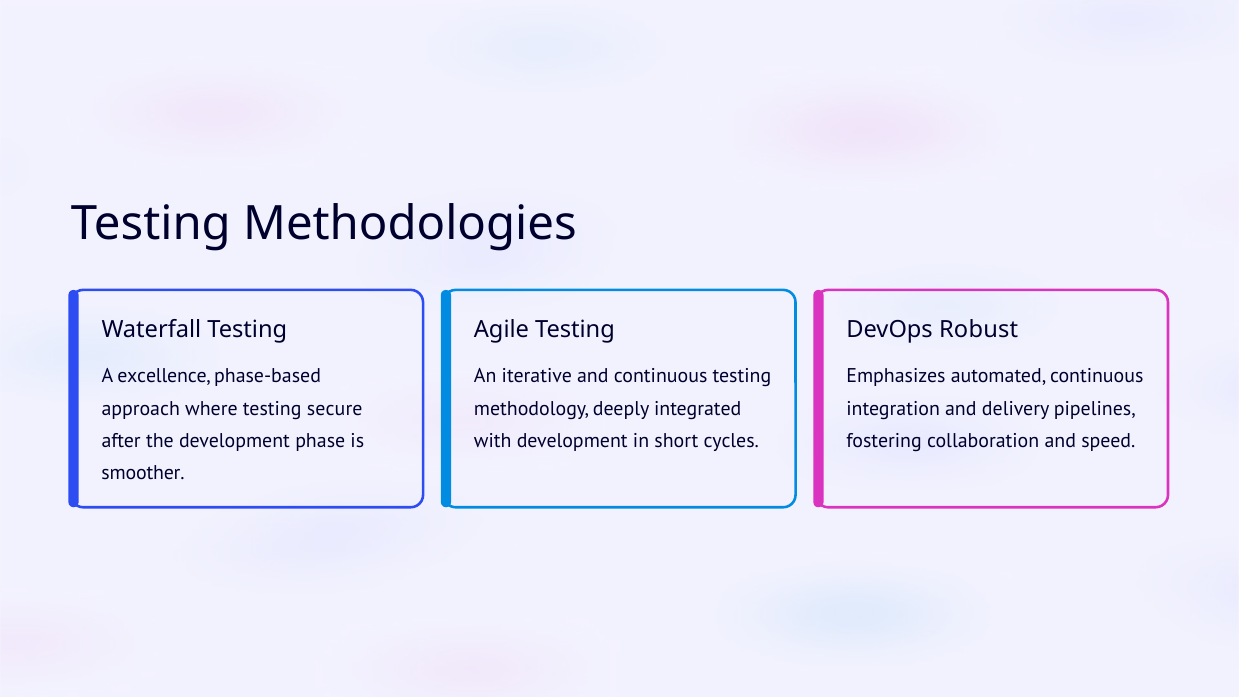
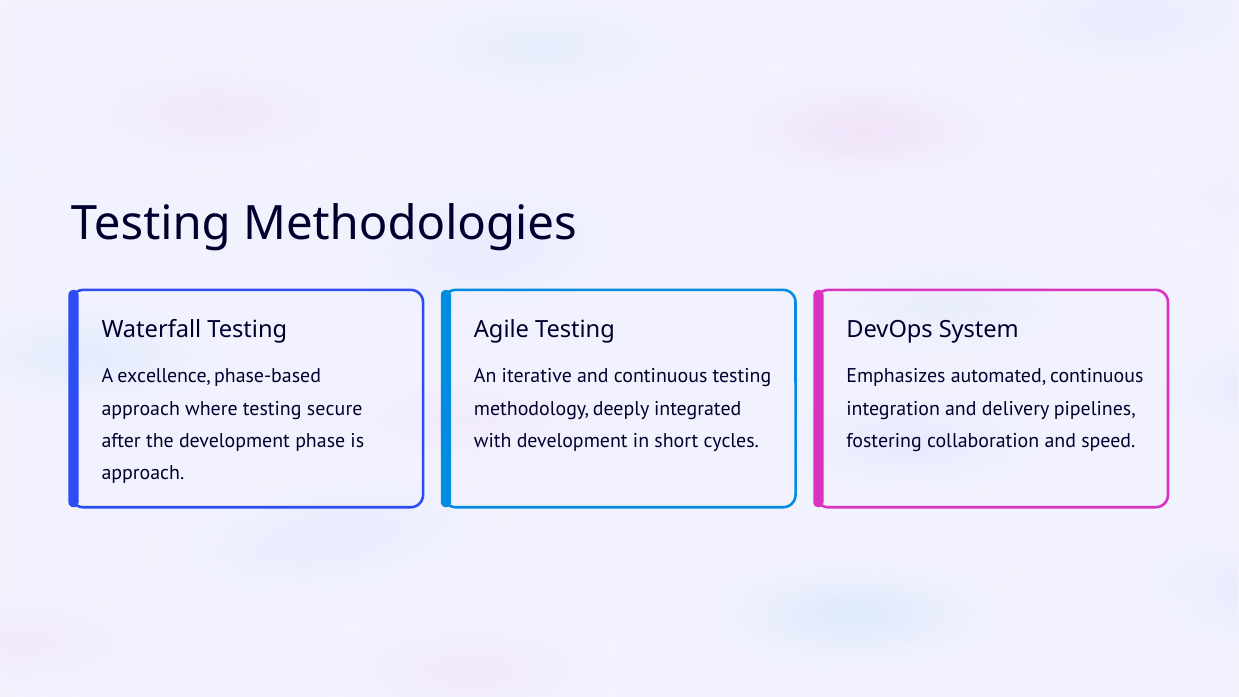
Robust: Robust -> System (979, 330)
smoother: smoother -> approach (143, 473)
